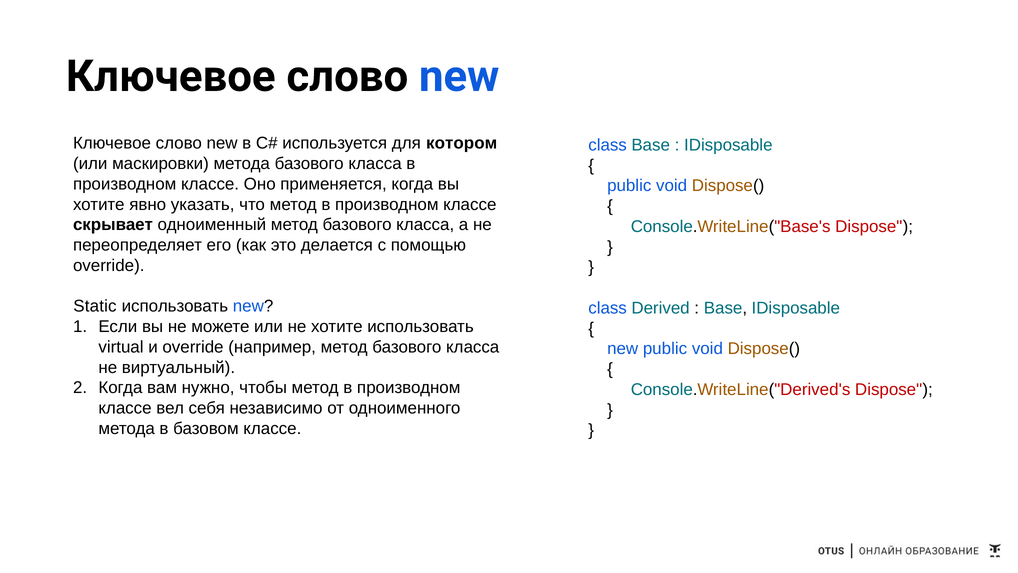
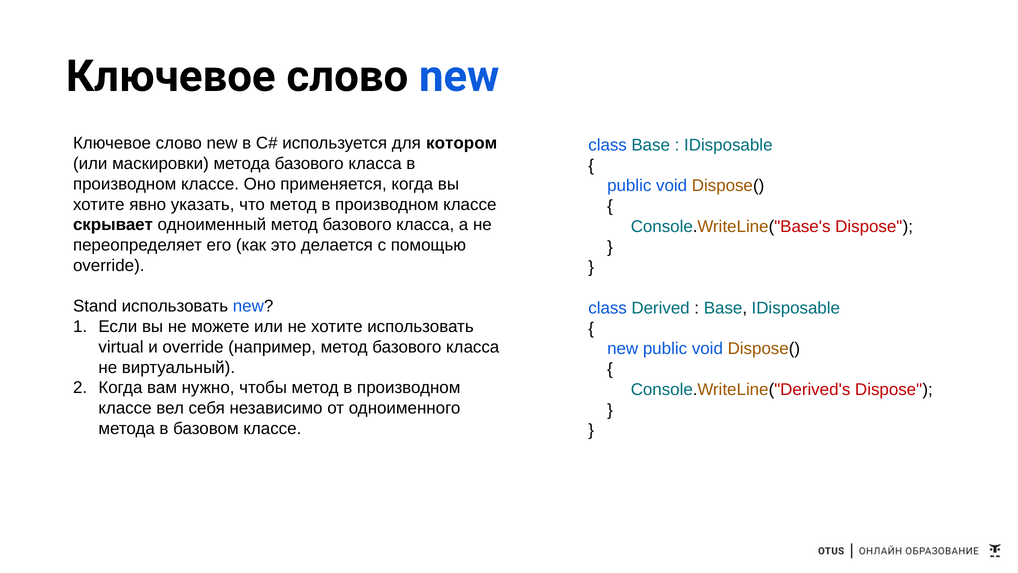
Static: Static -> Stand (95, 306)
